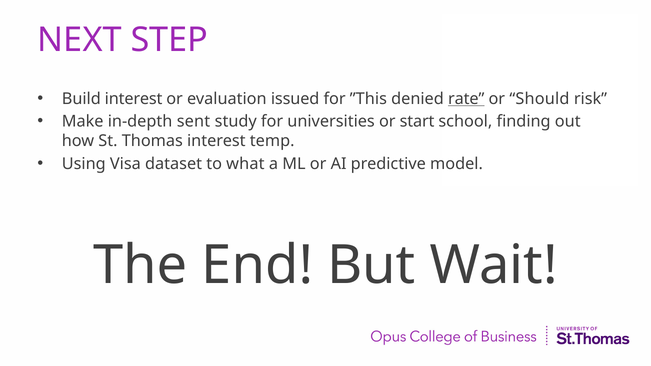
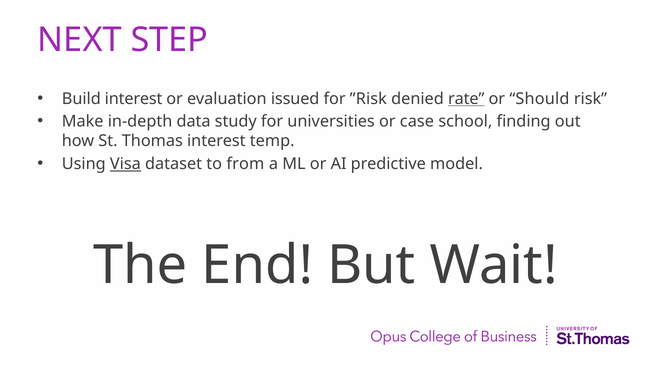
”This: ”This -> ”Risk (368, 99)
sent: sent -> data (194, 122)
start: start -> case (417, 122)
Visa underline: none -> present (125, 164)
what: what -> from (245, 164)
